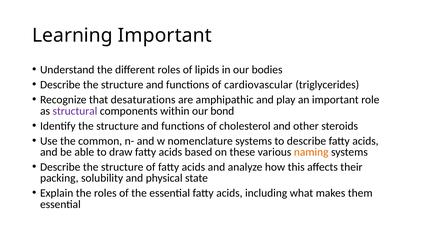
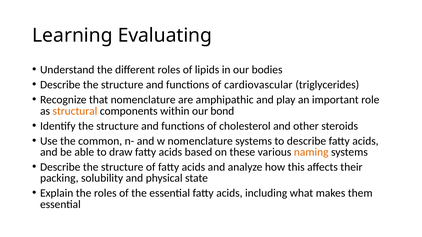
Learning Important: Important -> Evaluating (165, 35)
that desaturations: desaturations -> nomenclature (143, 100)
structural colour: purple -> orange (75, 111)
